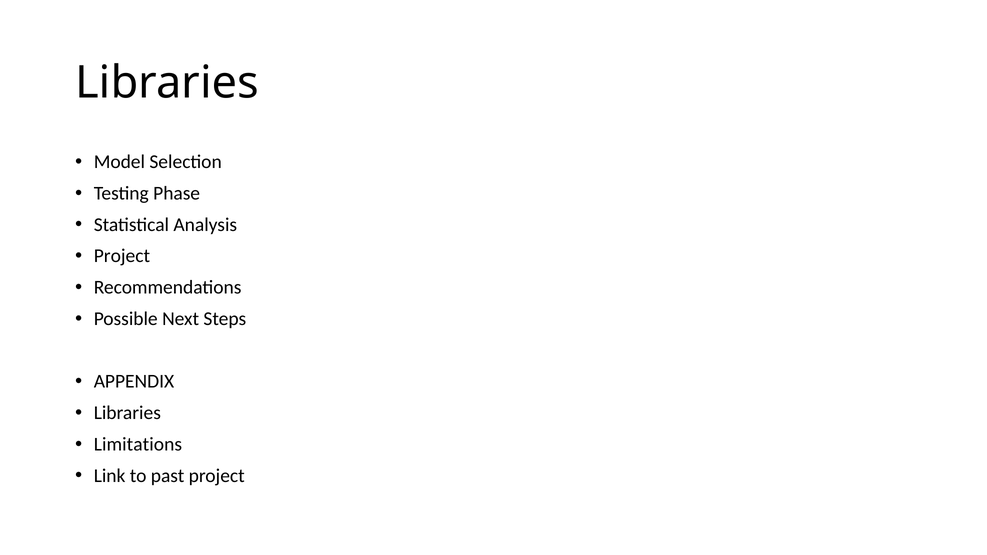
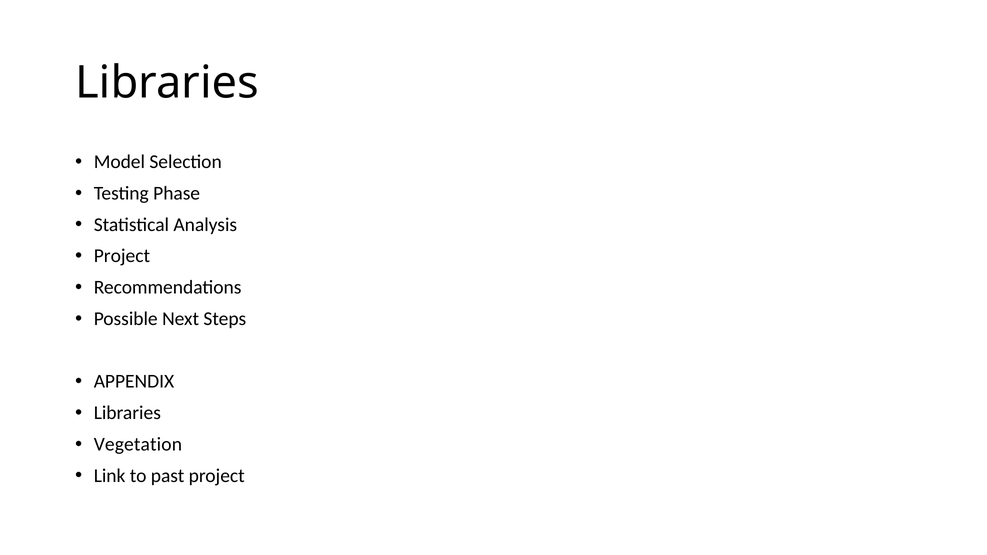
Limitations: Limitations -> Vegetation (138, 444)
